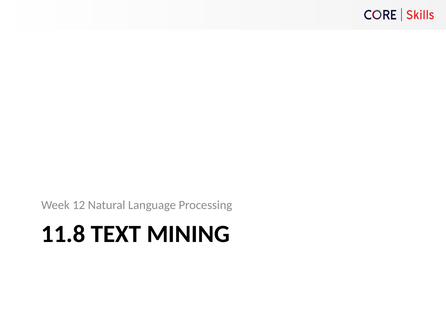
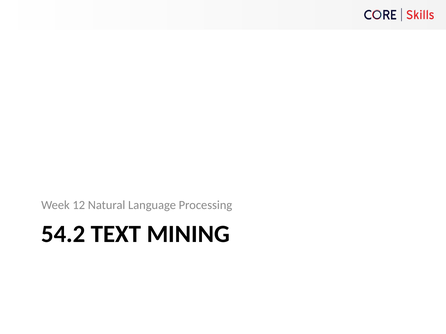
11.8: 11.8 -> 54.2 (63, 235)
